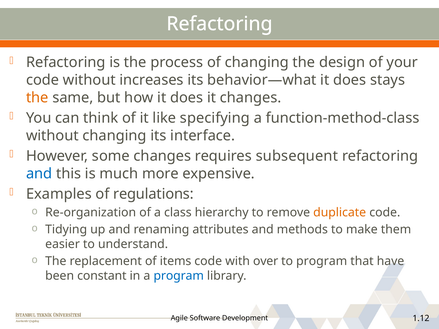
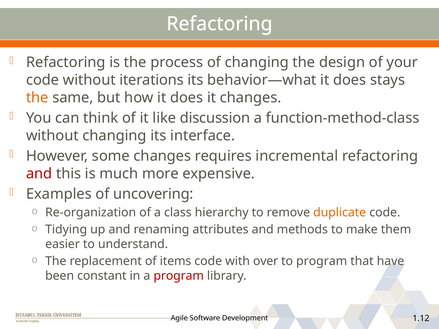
increases: increases -> iterations (152, 80)
specifying: specifying -> discussion (215, 118)
subsequent: subsequent -> incremental (297, 156)
and colour: blue -> red (39, 174)
regulations: regulations -> uncovering (153, 194)
program colour: blue -> red (179, 276)
